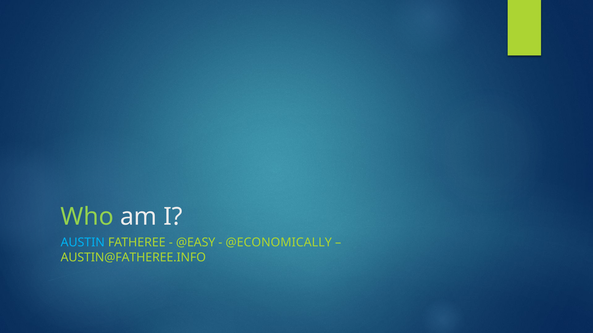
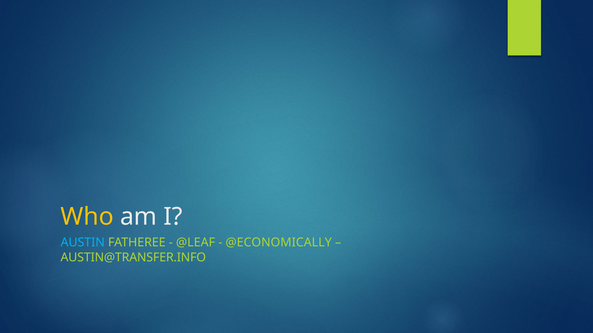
Who colour: light green -> yellow (87, 217)
@EASY: @EASY -> @LEAF (196, 243)
AUSTIN@FATHEREE.INFO: AUSTIN@FATHEREE.INFO -> AUSTIN@TRANSFER.INFO (133, 258)
